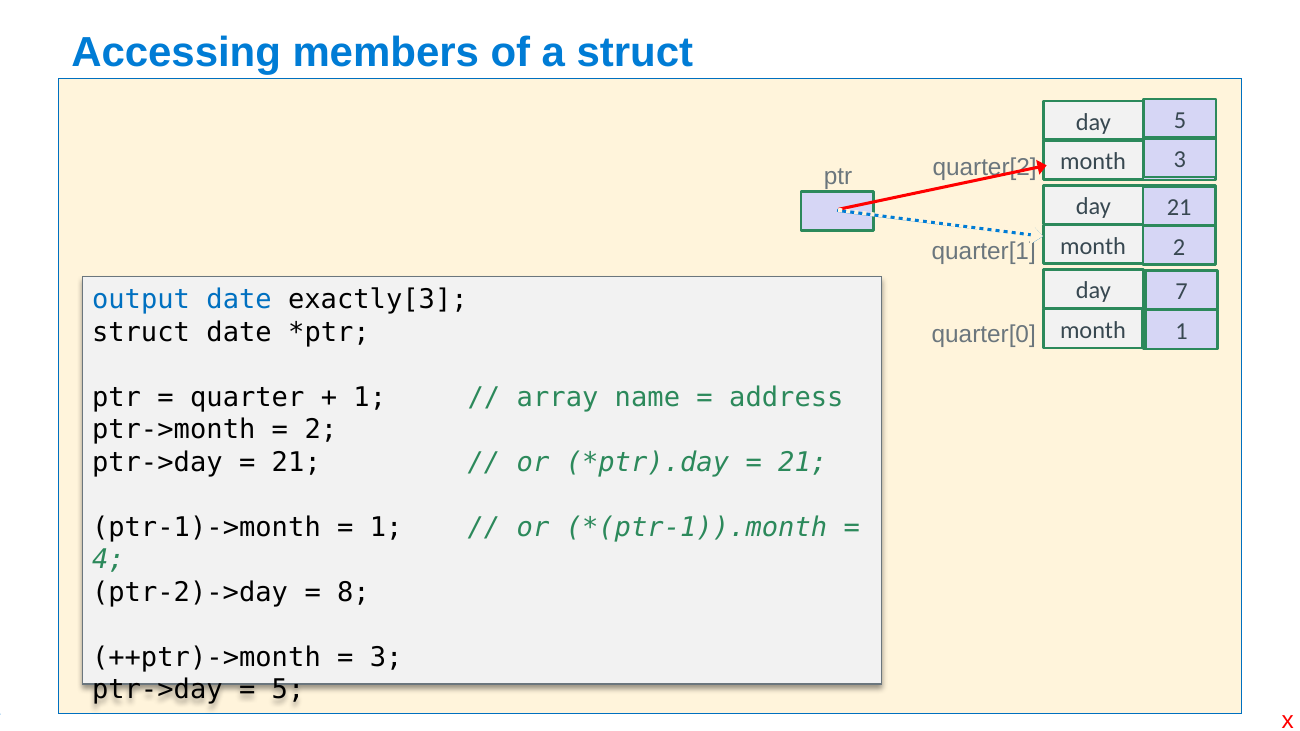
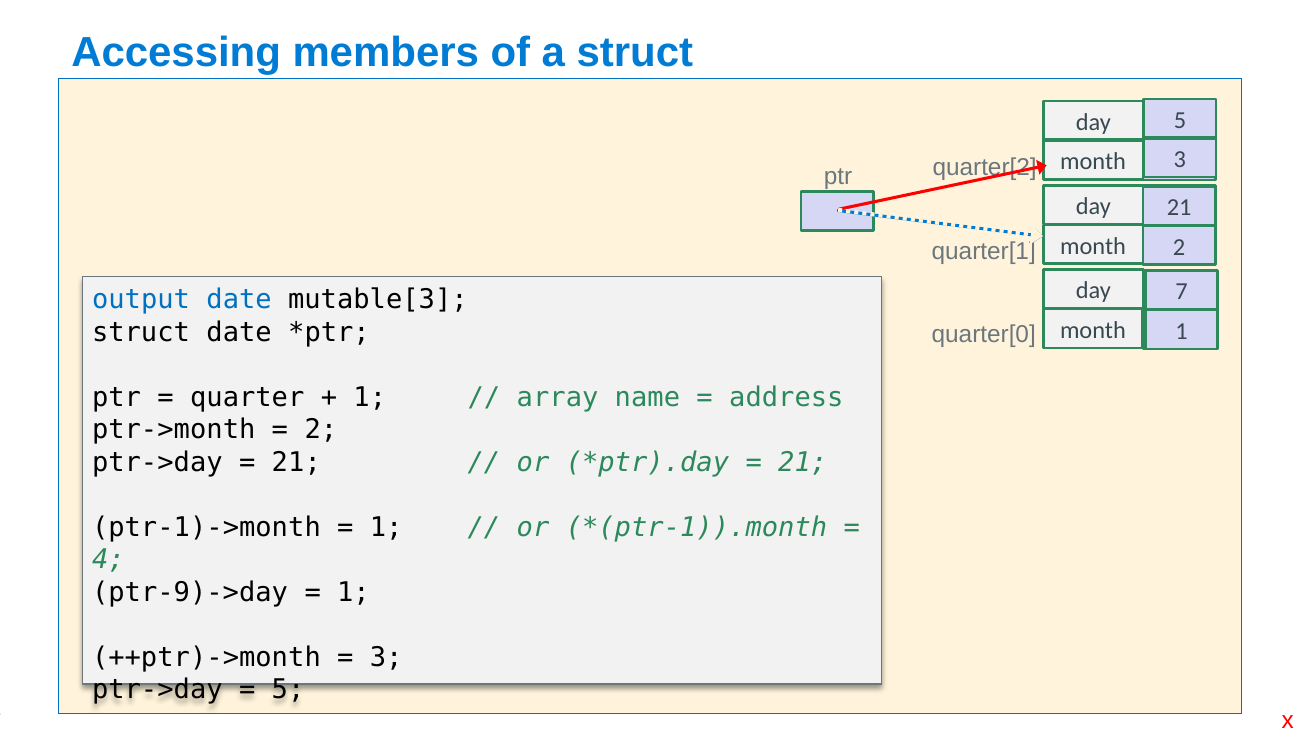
exactly[3: exactly[3 -> mutable[3 (378, 300)
ptr-2)->day: ptr-2)->day -> ptr-9)->day (190, 593)
8: 8 -> 1 (354, 593)
